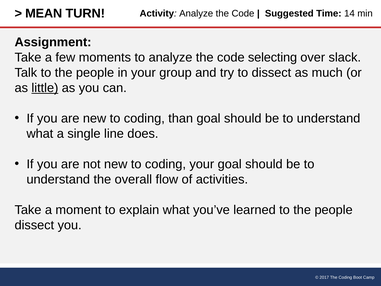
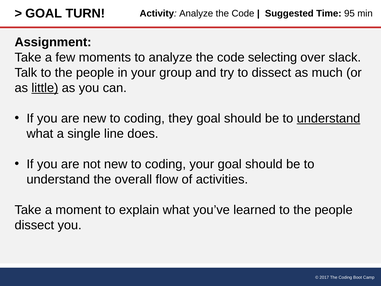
MEAN: MEAN -> GOAL (44, 14)
14: 14 -> 95 (349, 13)
than: than -> they (181, 118)
understand underline: none -> present (329, 118)
